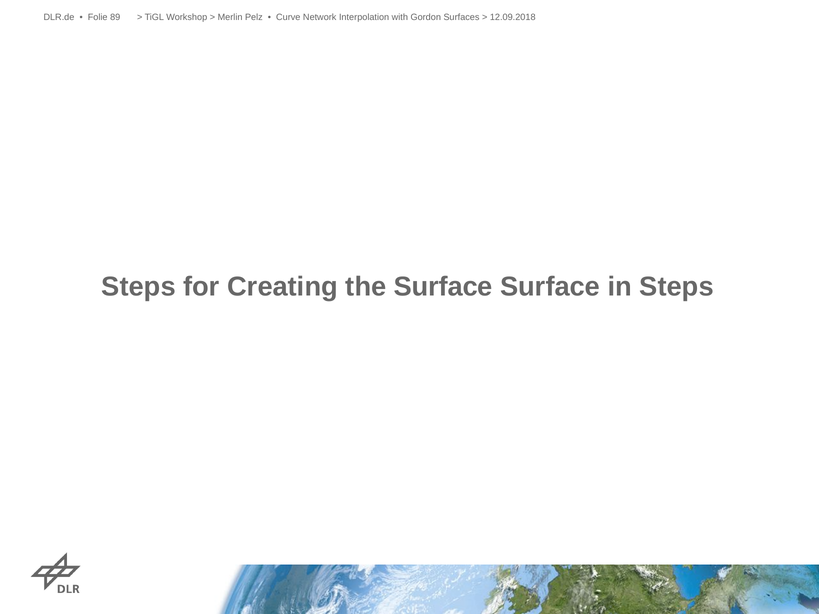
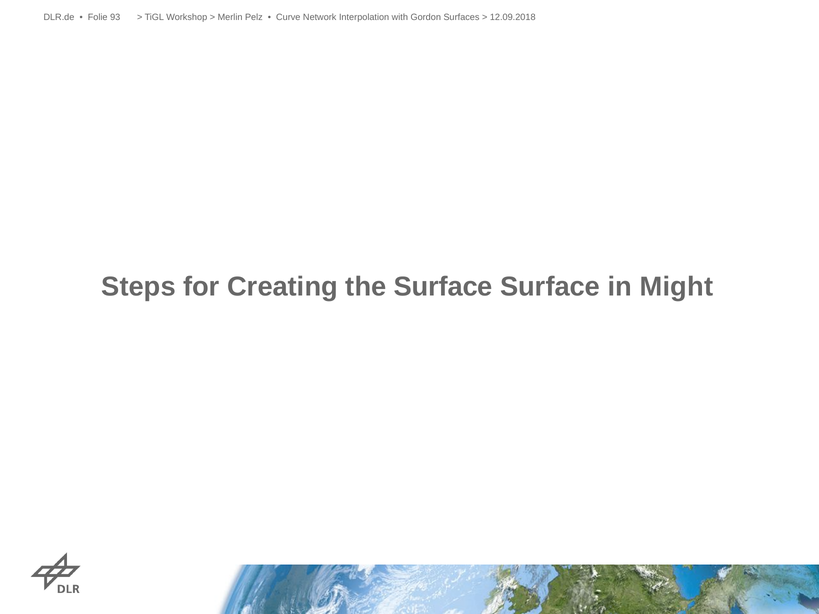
89: 89 -> 93 (115, 17)
in Steps: Steps -> Might (676, 287)
